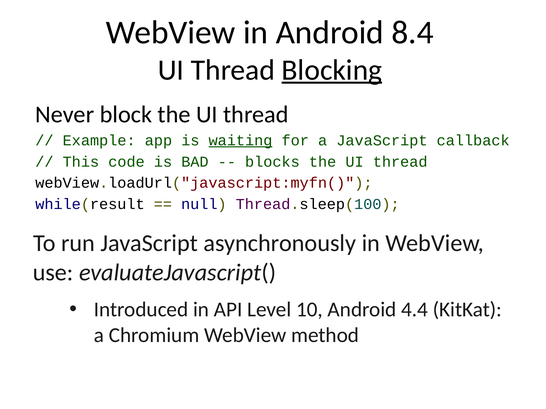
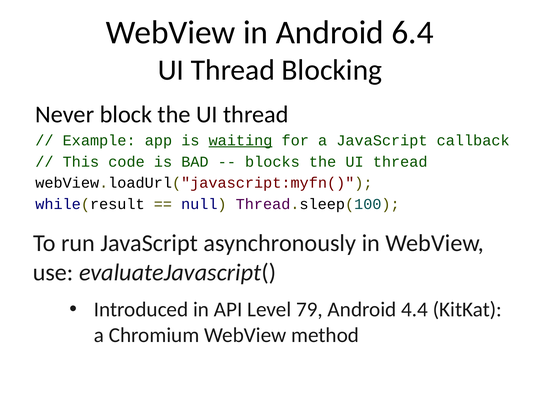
8.4: 8.4 -> 6.4 (412, 33)
Blocking underline: present -> none (332, 70)
10: 10 -> 79 (309, 310)
